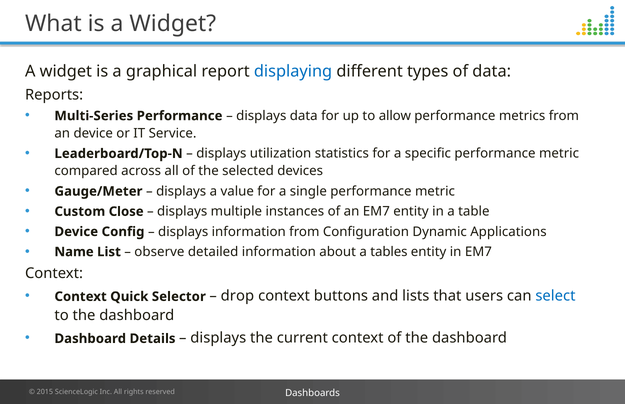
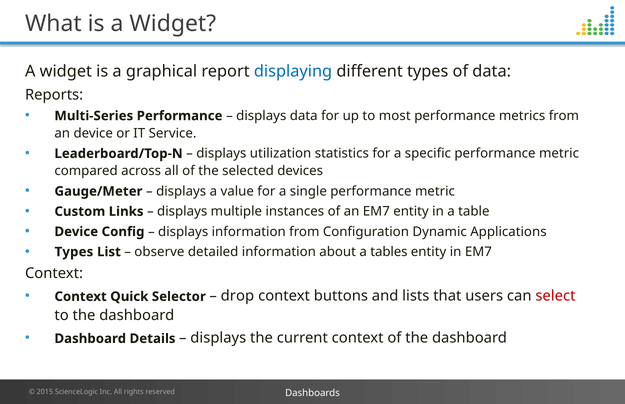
allow: allow -> most (395, 116)
Close: Close -> Links (126, 212)
Name: Name -> Types (74, 252)
select colour: blue -> red (555, 296)
